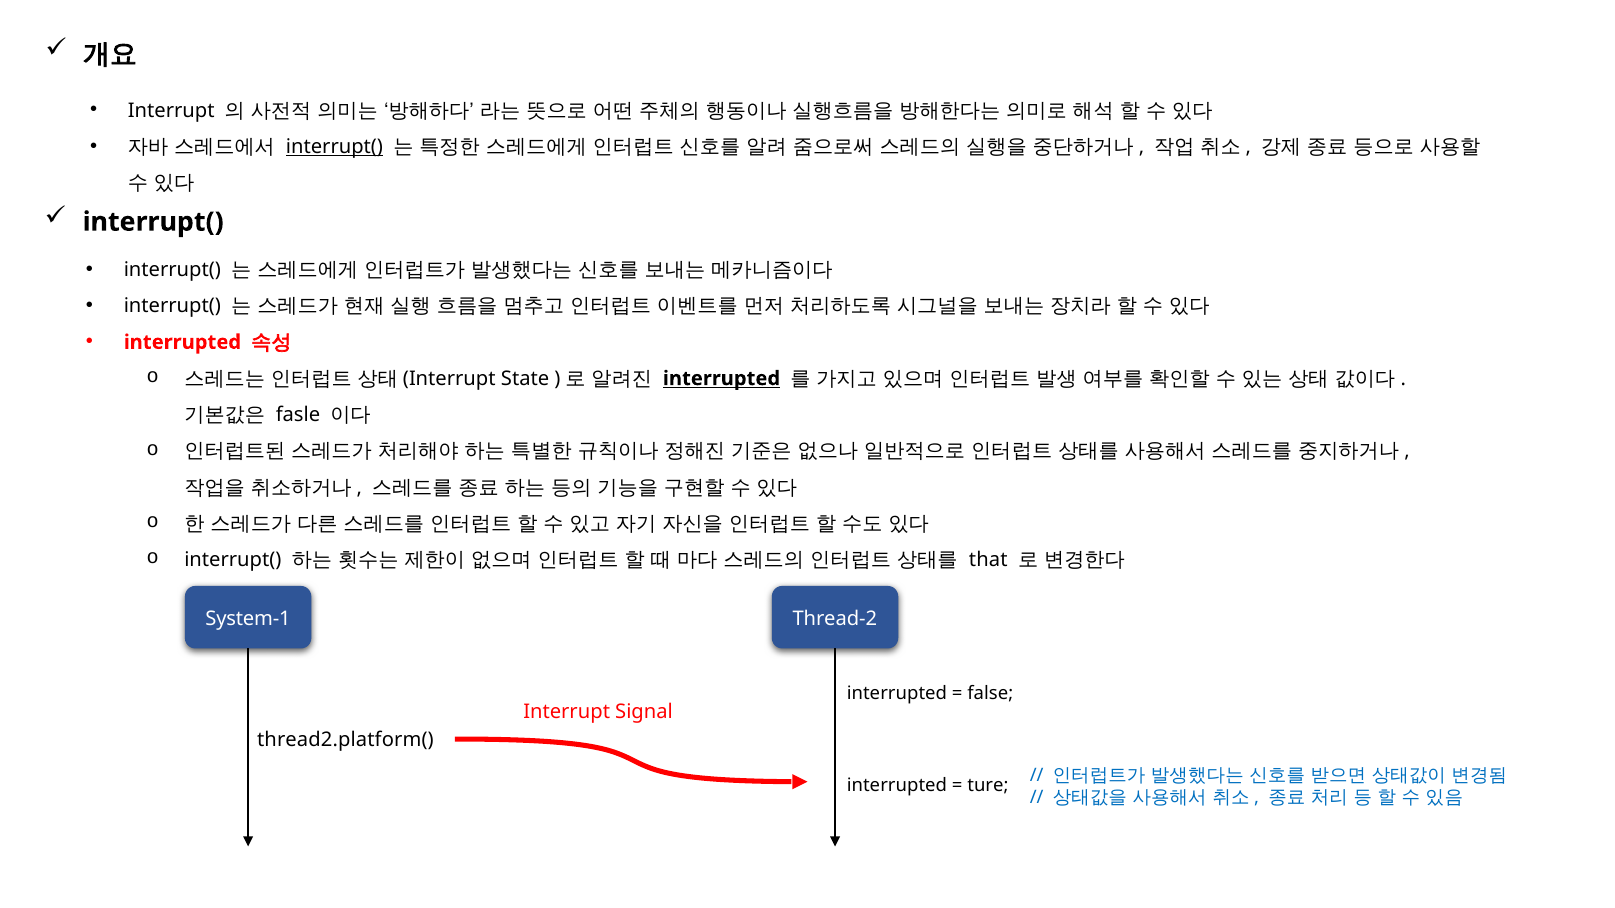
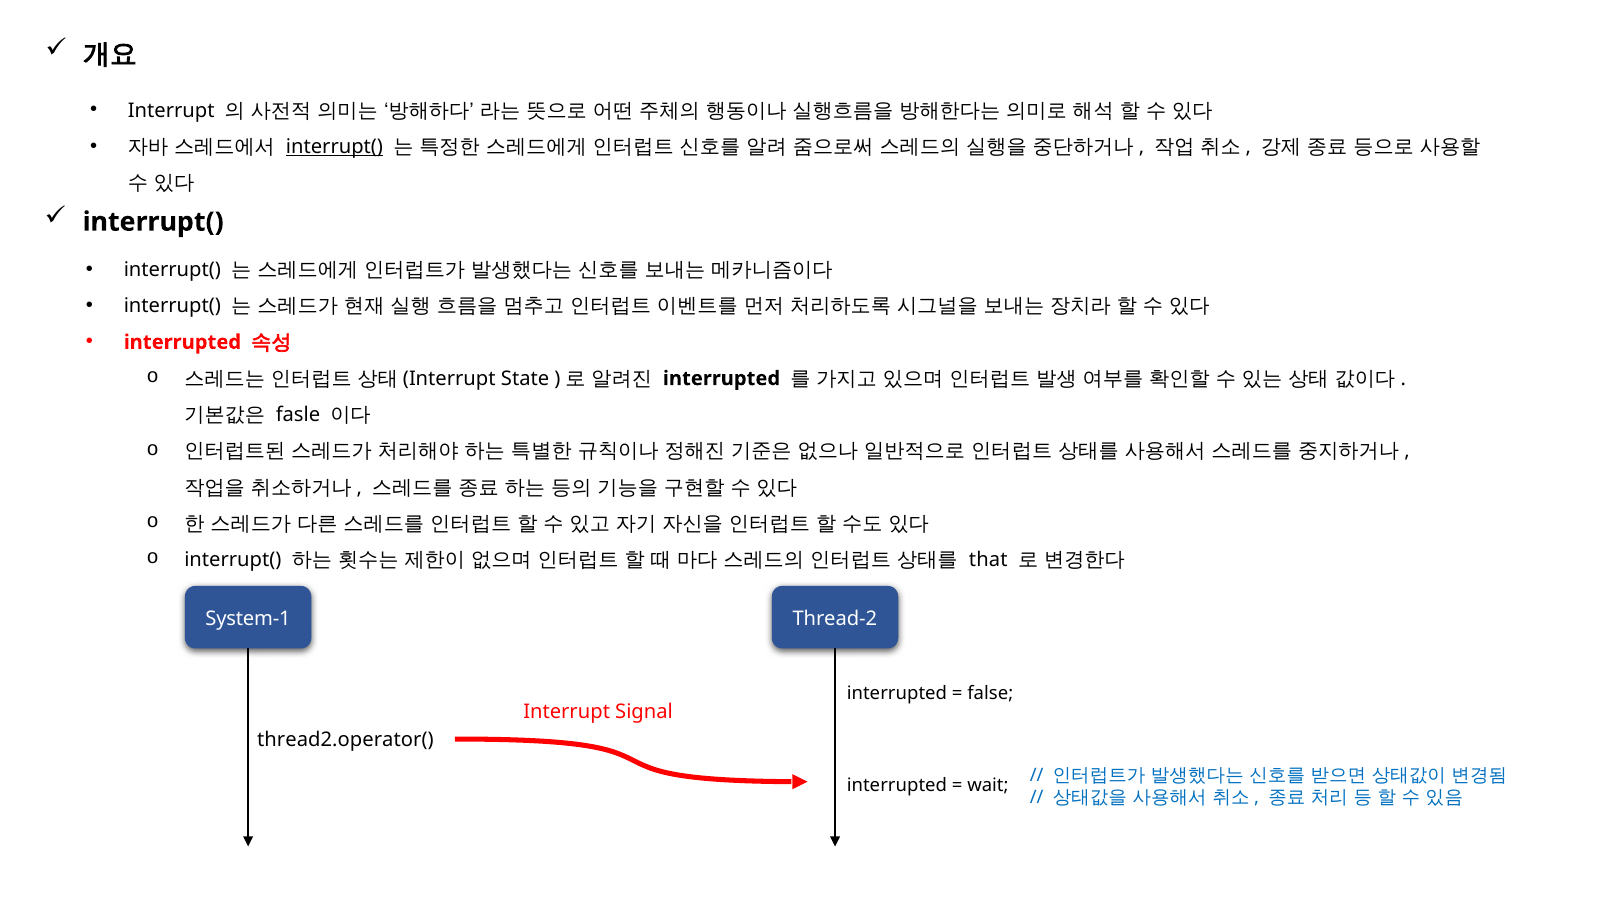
interrupted underline: present -> none (722, 379)
thread2.platform(: thread2.platform( -> thread2.operator( (345, 740)
ture: ture -> wait (988, 786)
